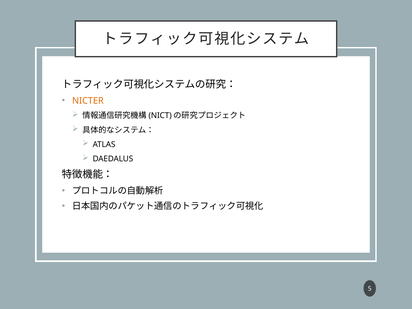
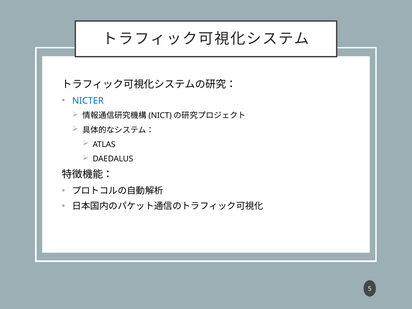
NICTER colour: orange -> blue (88, 101)
